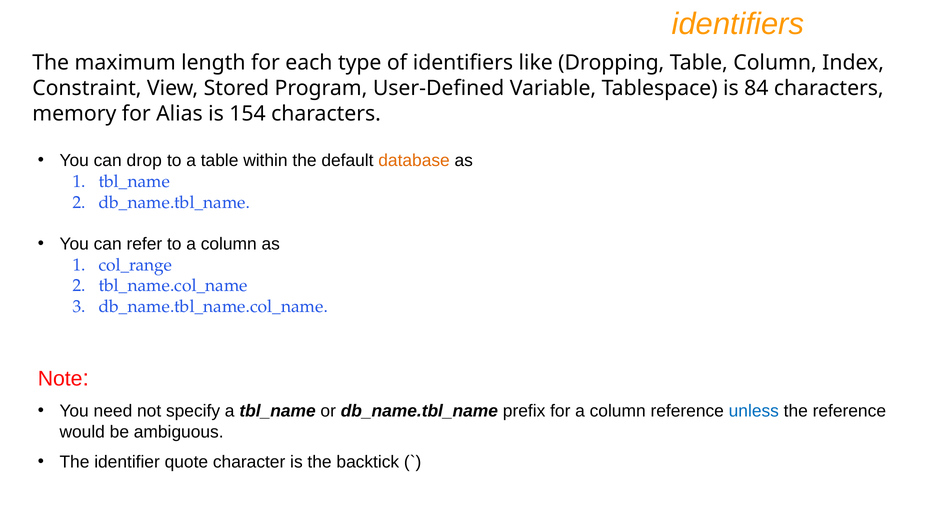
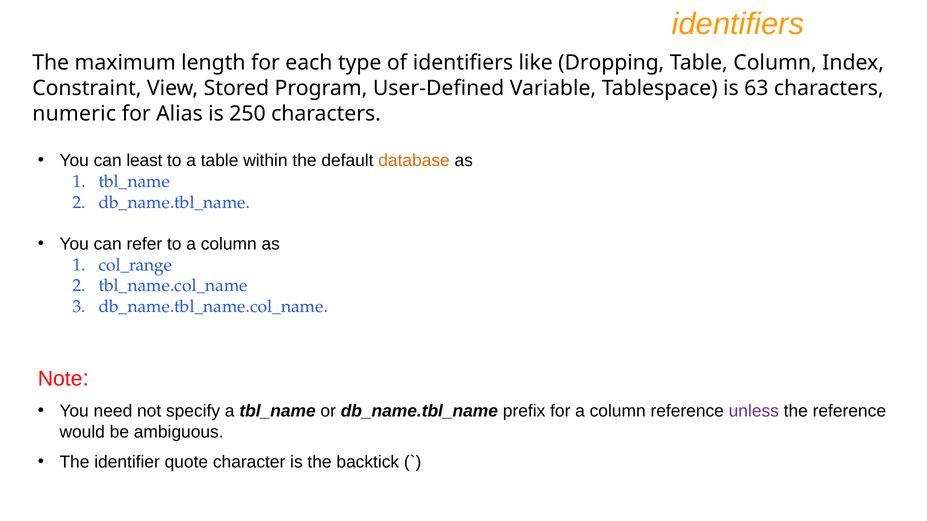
84: 84 -> 63 (756, 88)
memory: memory -> numeric (74, 114)
154: 154 -> 250 (247, 114)
drop: drop -> least (144, 161)
unless colour: blue -> purple (754, 411)
